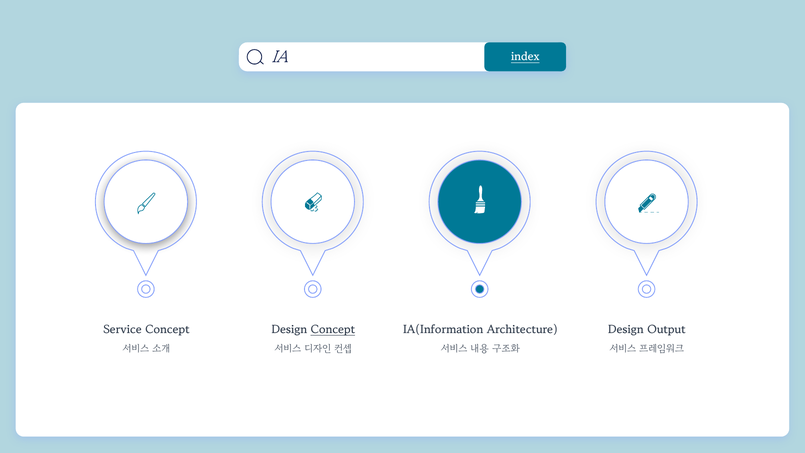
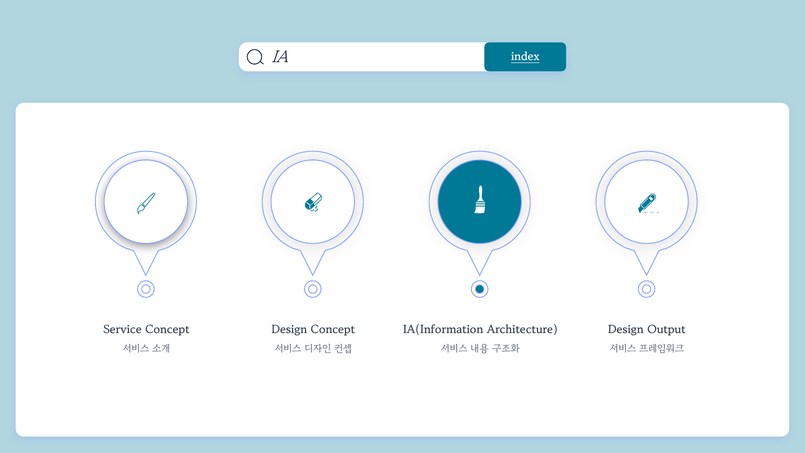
Concept underline: present -> none (333, 330)
